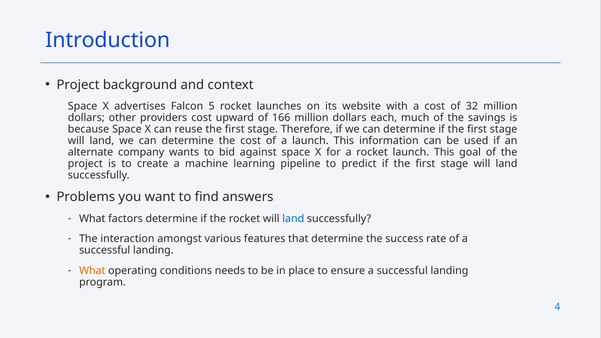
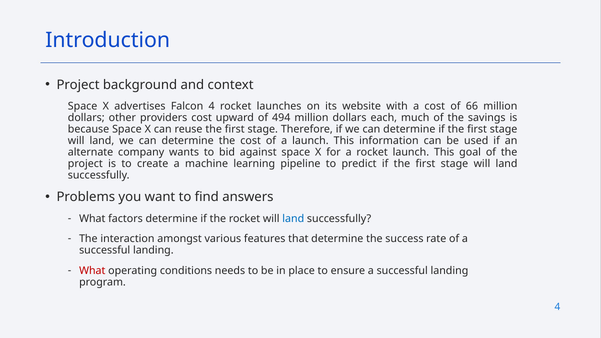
Falcon 5: 5 -> 4 (212, 106)
32: 32 -> 66 (472, 106)
166: 166 -> 494 (281, 118)
What colour: orange -> red (92, 271)
